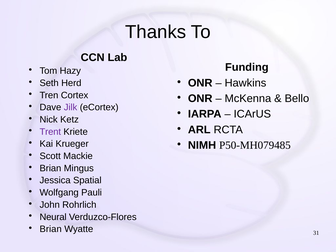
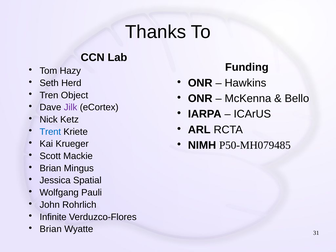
Cortex: Cortex -> Object (75, 95)
Trent colour: purple -> blue (50, 132)
Neural: Neural -> Infinite (53, 217)
